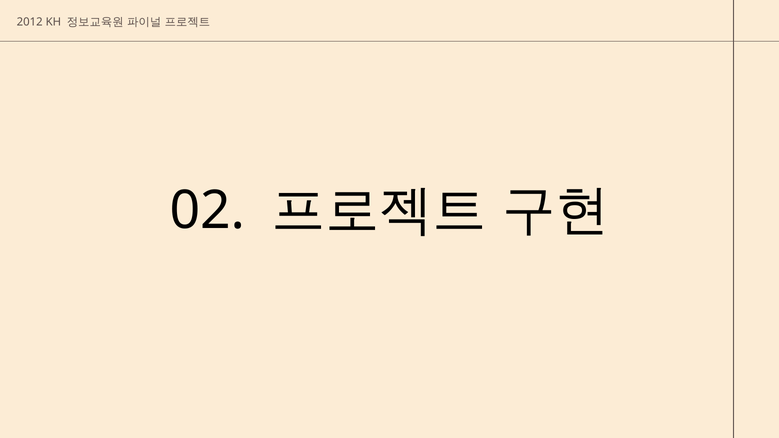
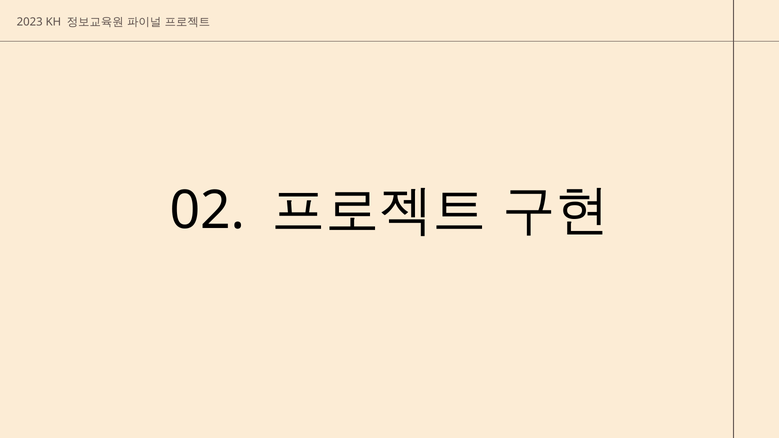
2012: 2012 -> 2023 (30, 22)
